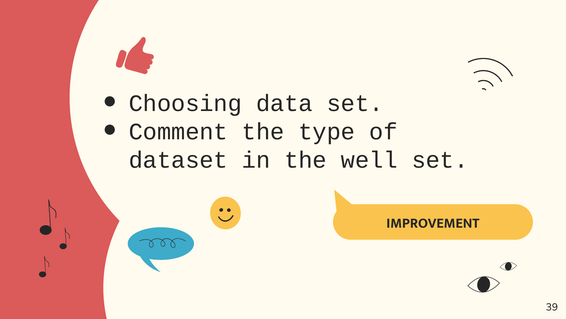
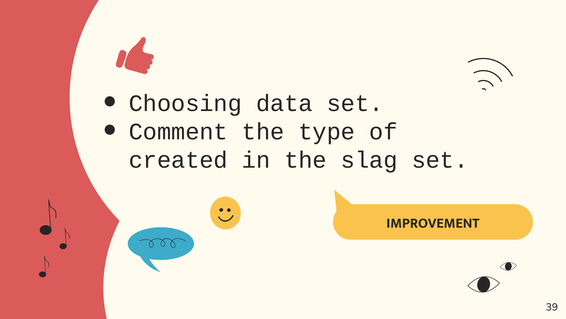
dataset: dataset -> created (178, 160)
well: well -> slag (369, 160)
